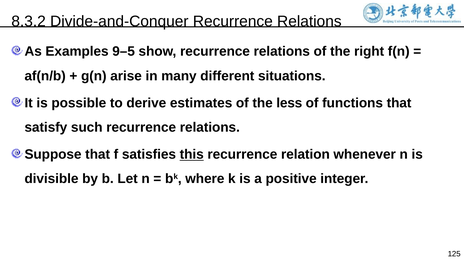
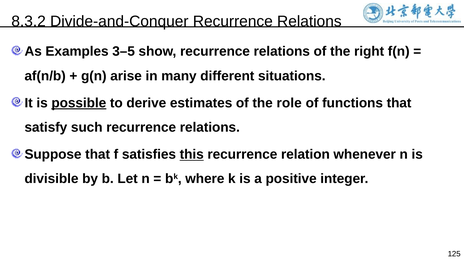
9–5: 9–5 -> 3–5 (124, 52)
possible underline: none -> present (79, 103)
less: less -> role (289, 103)
